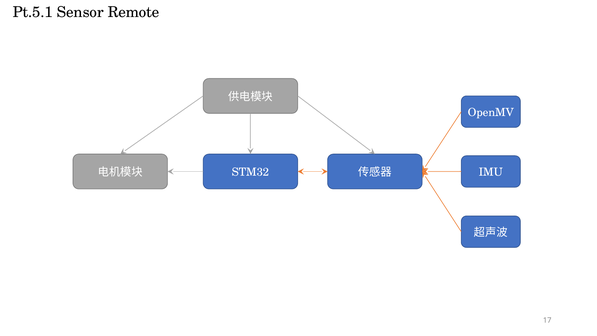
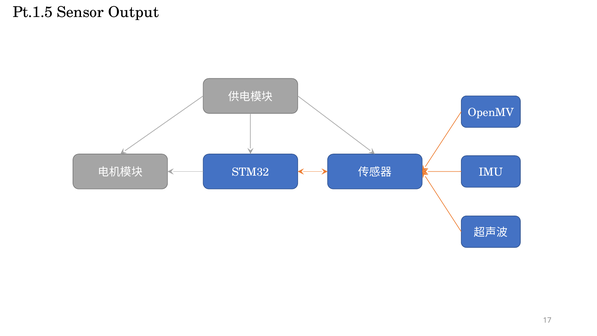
Pt.5.1: Pt.5.1 -> Pt.1.5 (33, 12)
Remote: Remote -> Output (133, 12)
